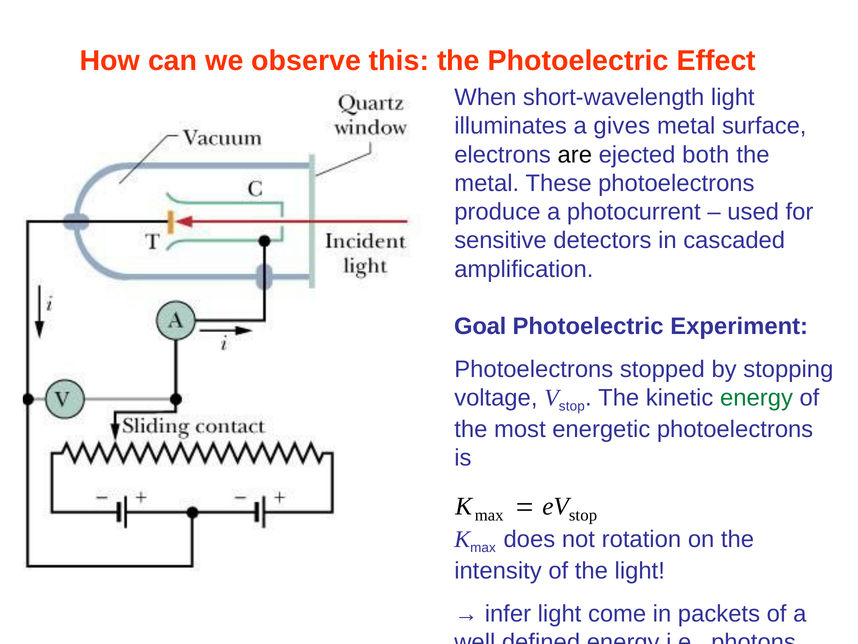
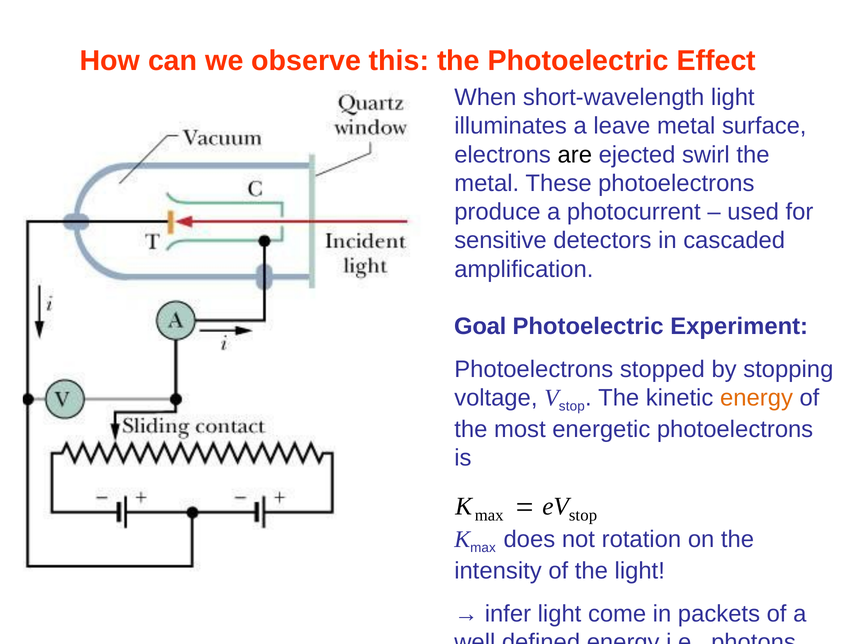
gives: gives -> leave (622, 126)
both: both -> swirl (706, 155)
energy colour: green -> orange (756, 398)
